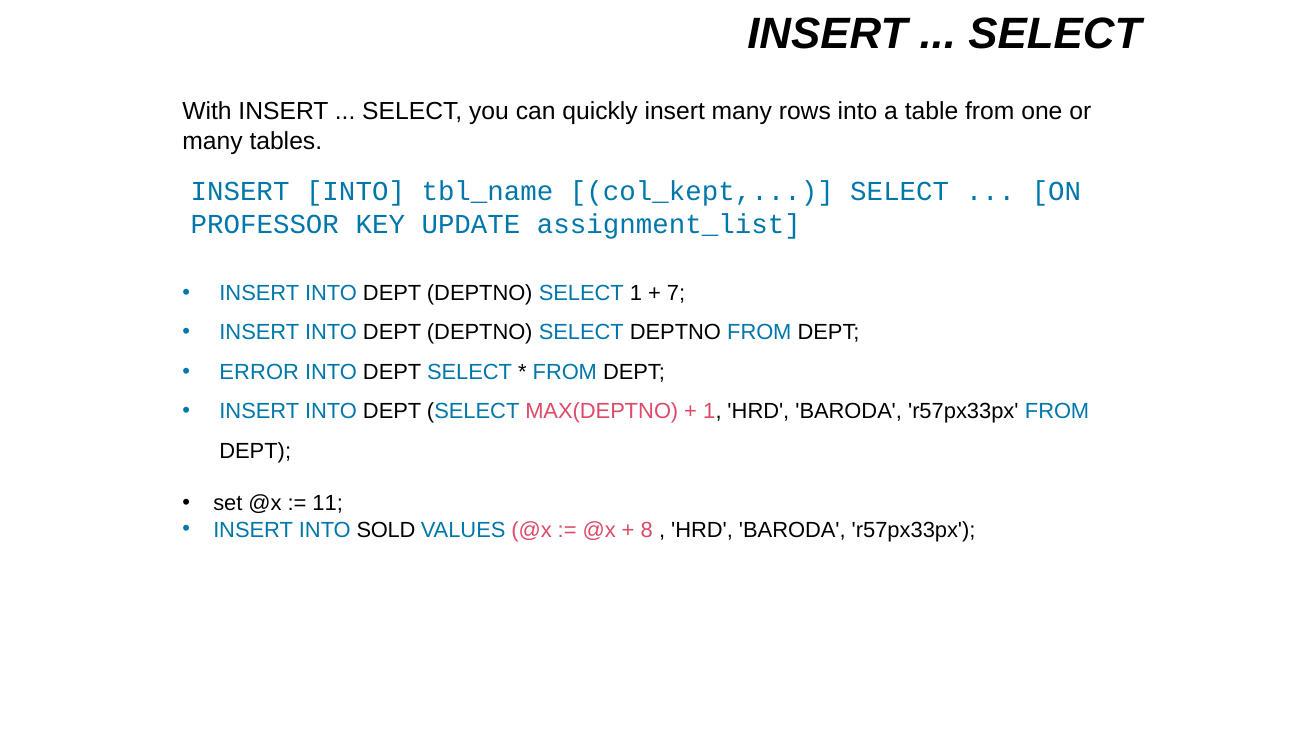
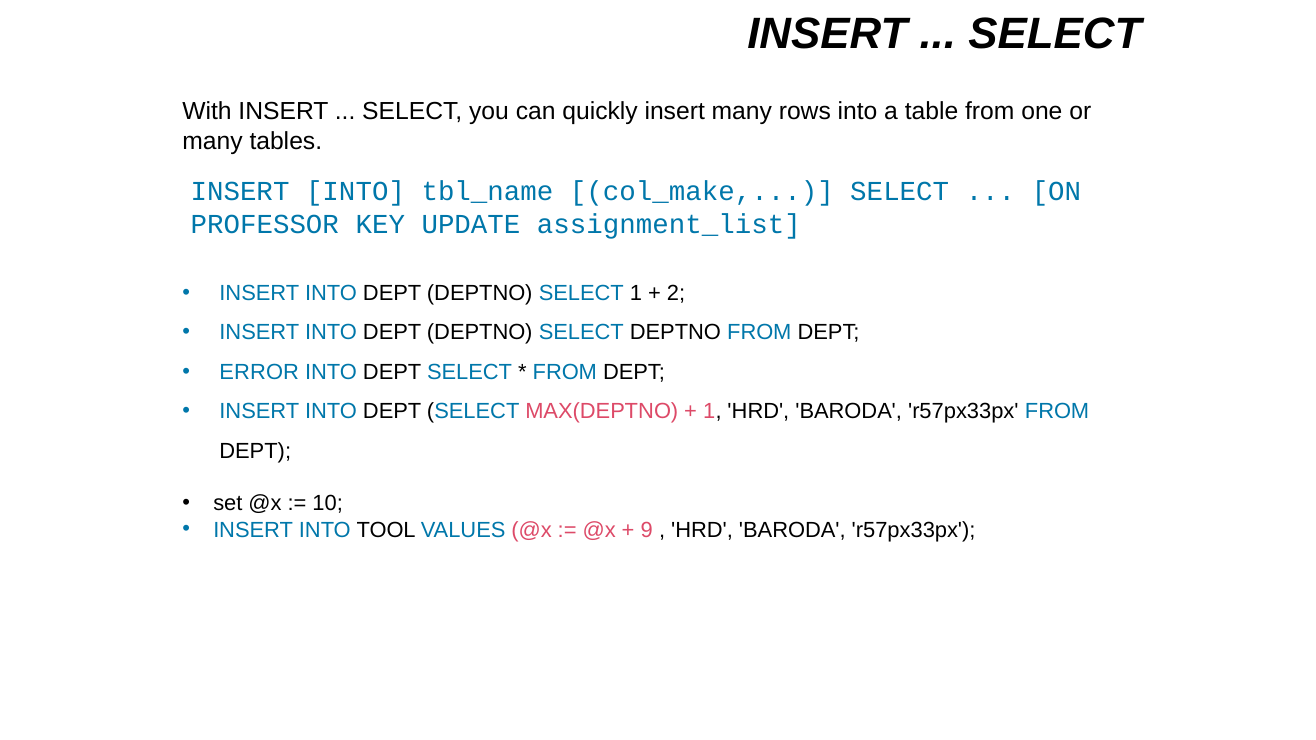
col_kept: col_kept -> col_make (702, 192)
7: 7 -> 2 (676, 293)
11: 11 -> 10 (328, 504)
SOLD: SOLD -> TOOL (386, 530)
8: 8 -> 9 (647, 530)
